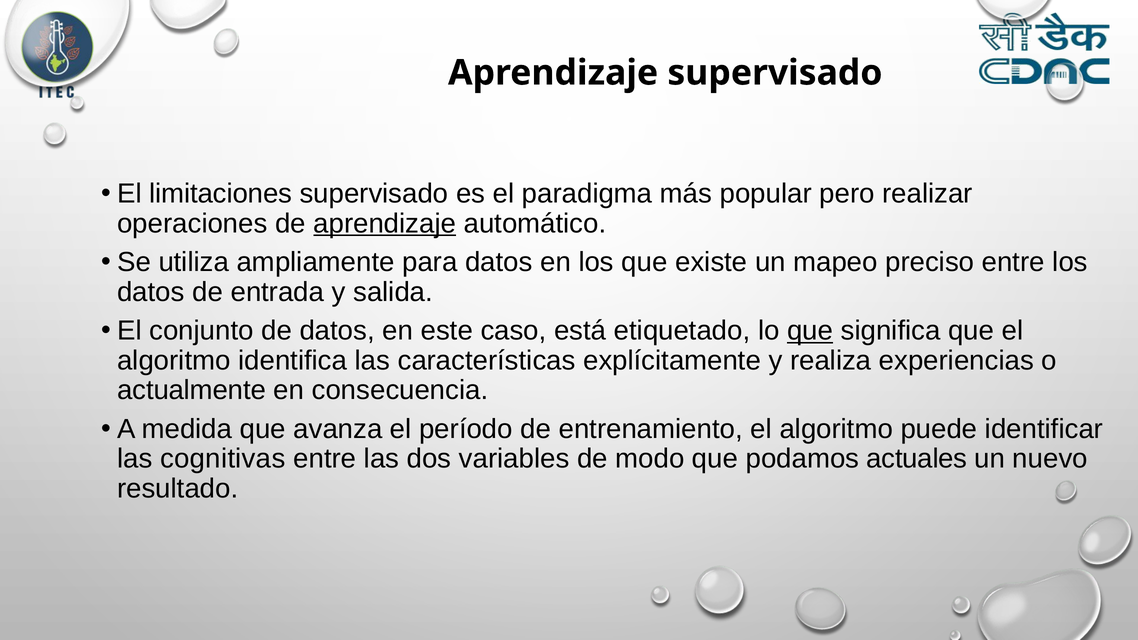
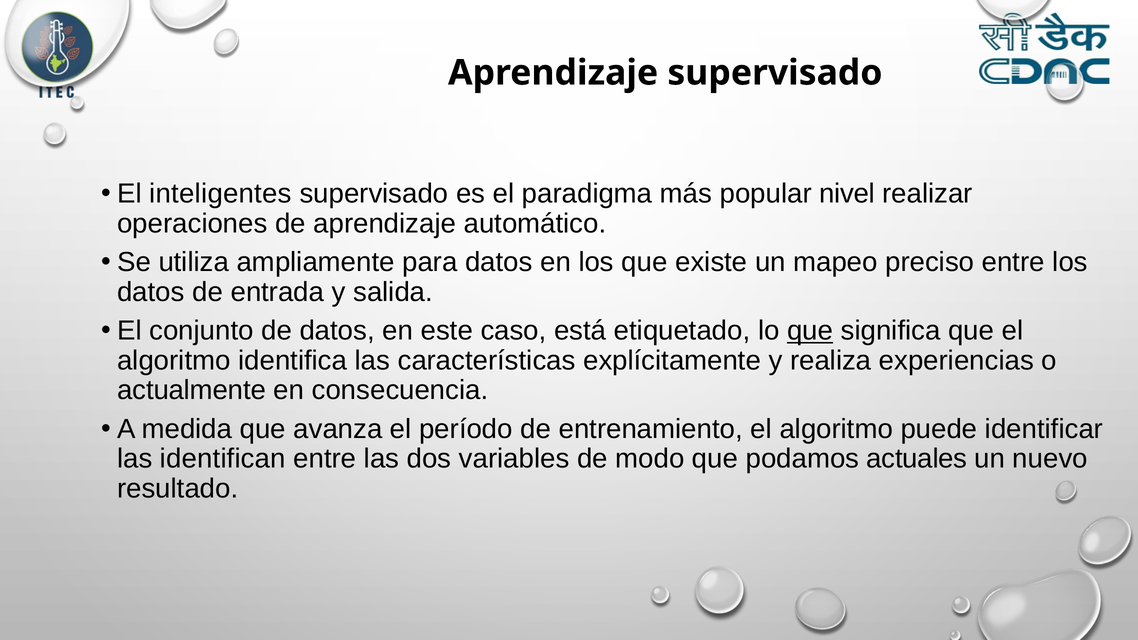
limitaciones: limitaciones -> inteligentes (221, 194)
pero: pero -> nivel (847, 194)
aprendizaje underline: present -> none (385, 224)
cognitivas: cognitivas -> identifican (223, 459)
